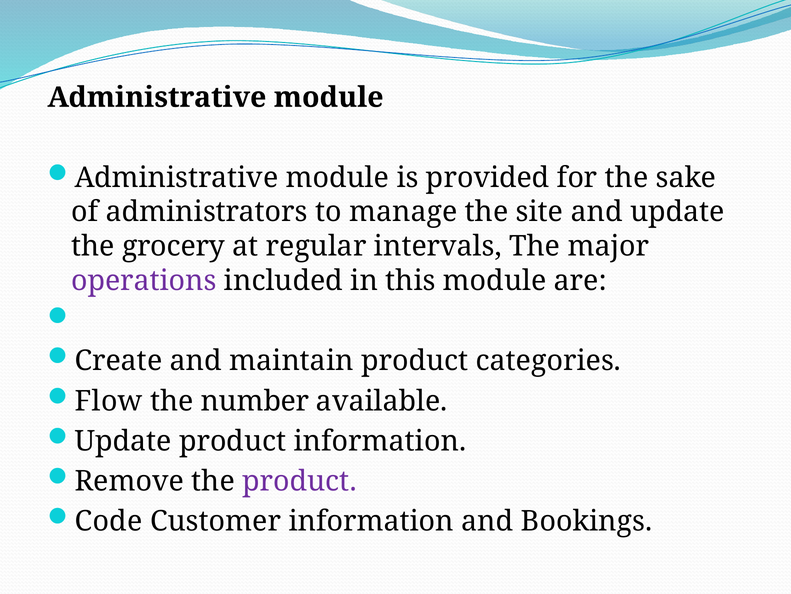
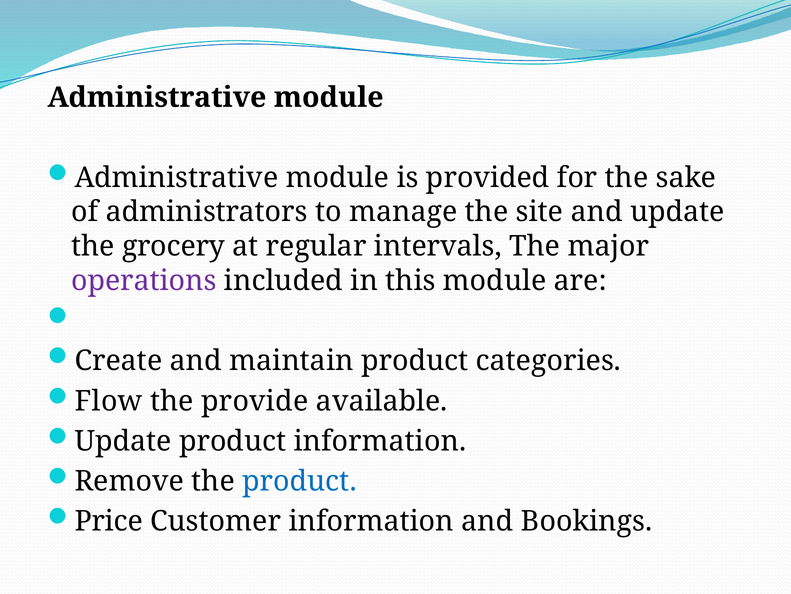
number: number -> provide (255, 401)
product colour: purple -> blue (299, 481)
Code: Code -> Price (109, 521)
